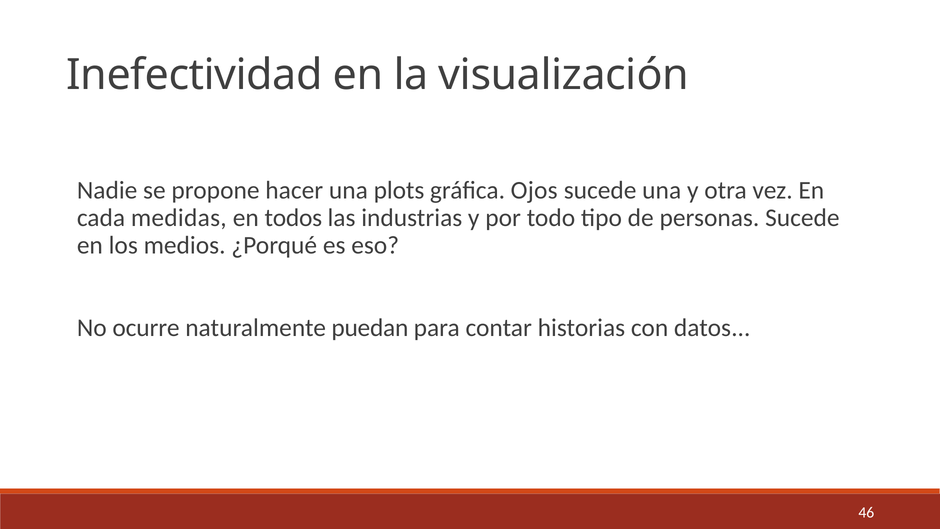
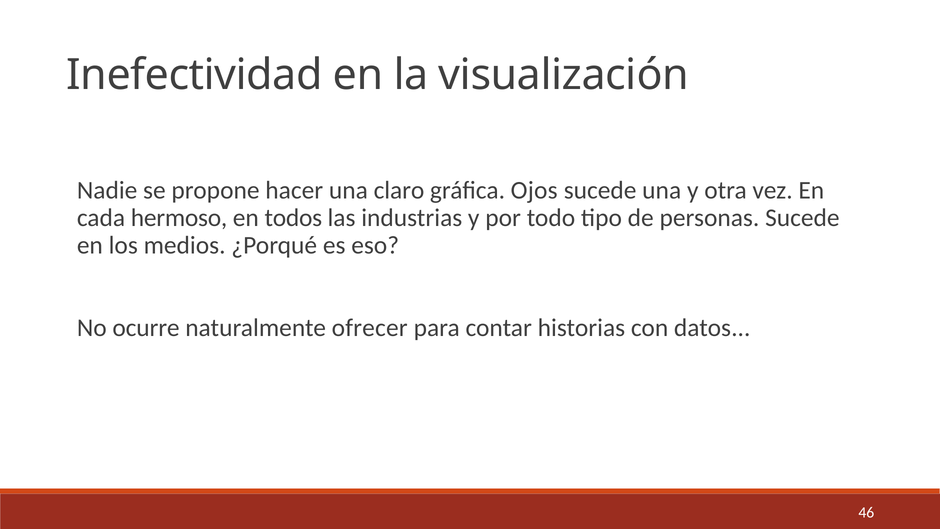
plots: plots -> claro (399, 190)
medidas: medidas -> hermoso (179, 218)
puedan: puedan -> ofrecer (370, 328)
